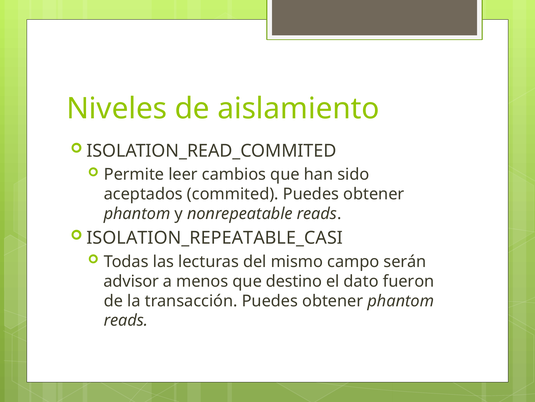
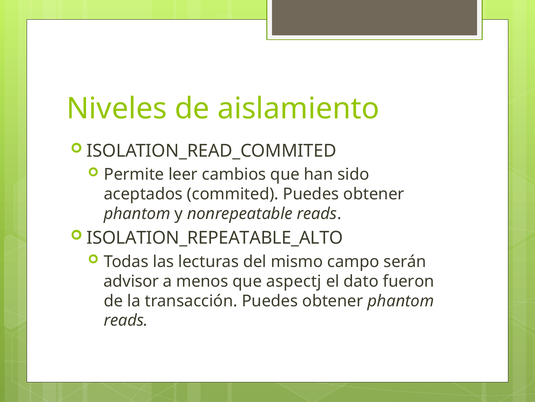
ISOLATION_REPEATABLE_CASI: ISOLATION_REPEATABLE_CASI -> ISOLATION_REPEATABLE_ALTO (215, 238)
destino: destino -> aspectj (294, 281)
